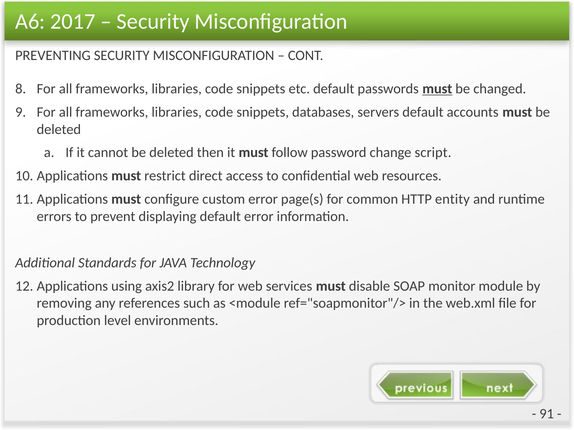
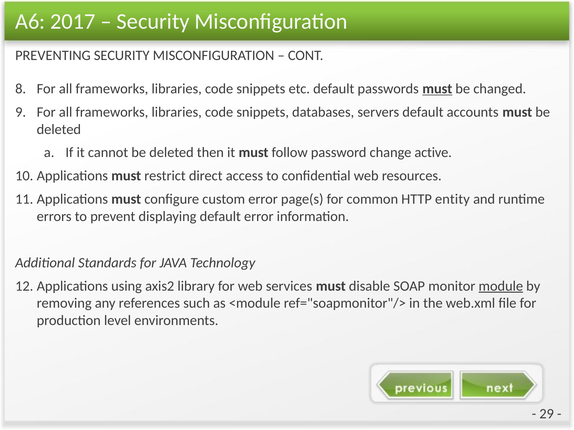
script: script -> active (433, 153)
module underline: none -> present (501, 286)
91: 91 -> 29 (547, 414)
